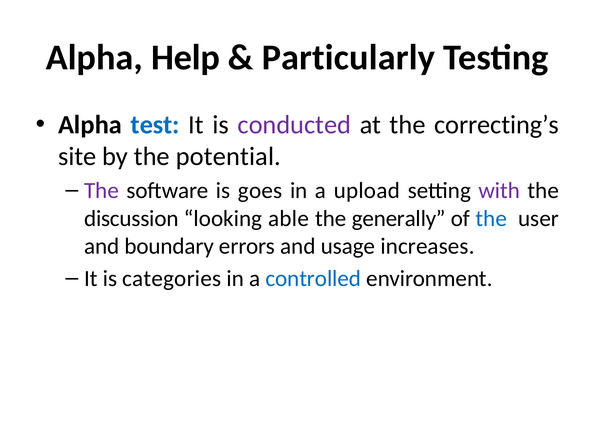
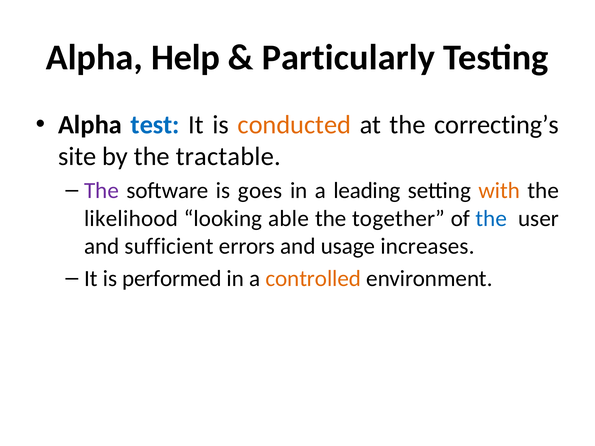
conducted colour: purple -> orange (294, 125)
potential: potential -> tractable (228, 157)
upload: upload -> leading (367, 191)
with colour: purple -> orange (499, 191)
discussion: discussion -> likelihood (131, 219)
generally: generally -> together (399, 219)
boundary: boundary -> sufficient (169, 246)
categories: categories -> performed (172, 279)
controlled colour: blue -> orange (313, 279)
